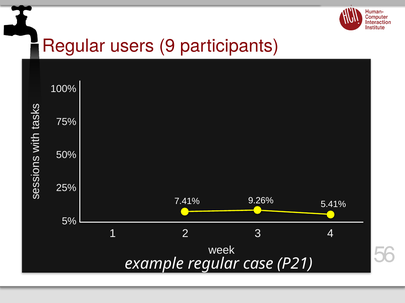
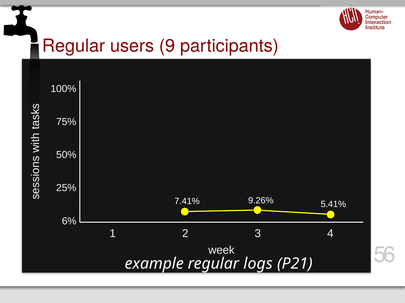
5%: 5% -> 6% (69, 222)
case: case -> logs (258, 264)
